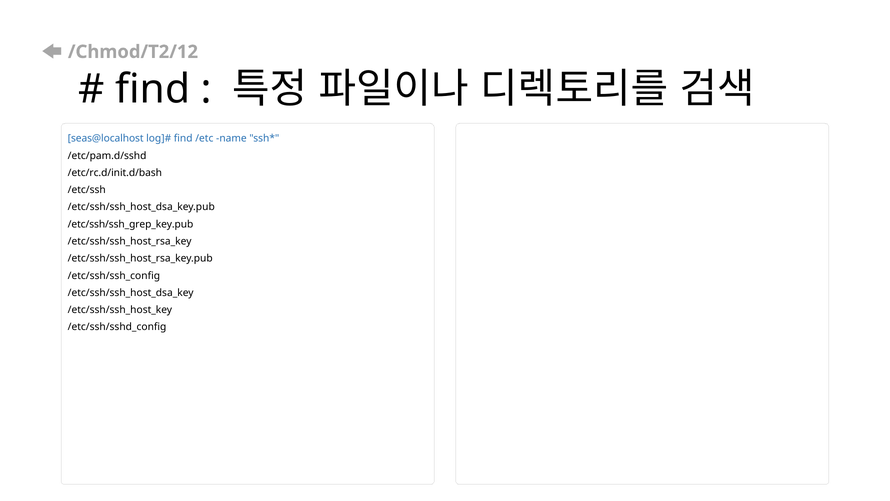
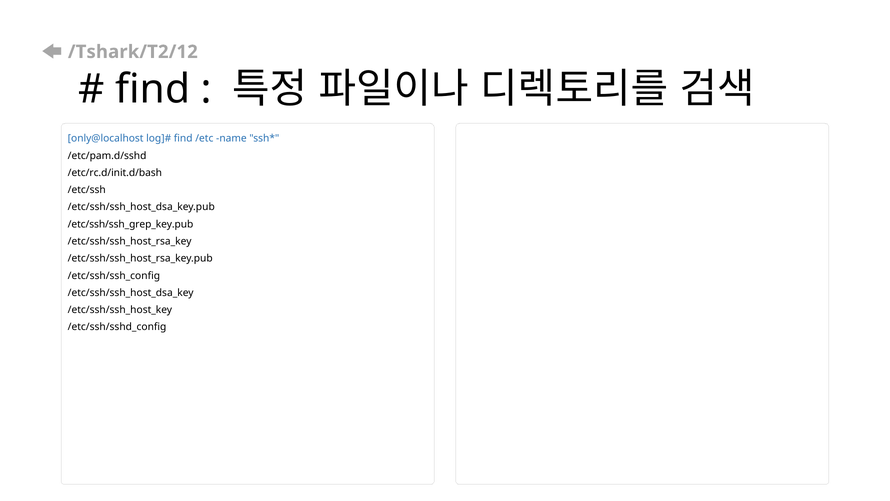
/Chmod/T2/12: /Chmod/T2/12 -> /Tshark/T2/12 (133, 52)
seas@localhost: seas@localhost -> only@localhost (106, 138)
